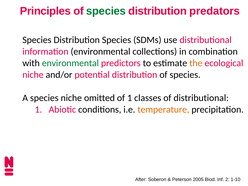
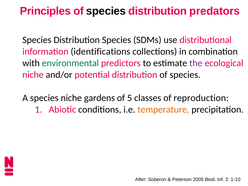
species colour: green -> black (106, 11)
information environmental: environmental -> identifications (100, 52)
the colour: orange -> purple (196, 63)
omitted: omitted -> gardens (99, 98)
of 1: 1 -> 5 (130, 98)
of distributional: distributional -> reproduction (201, 98)
